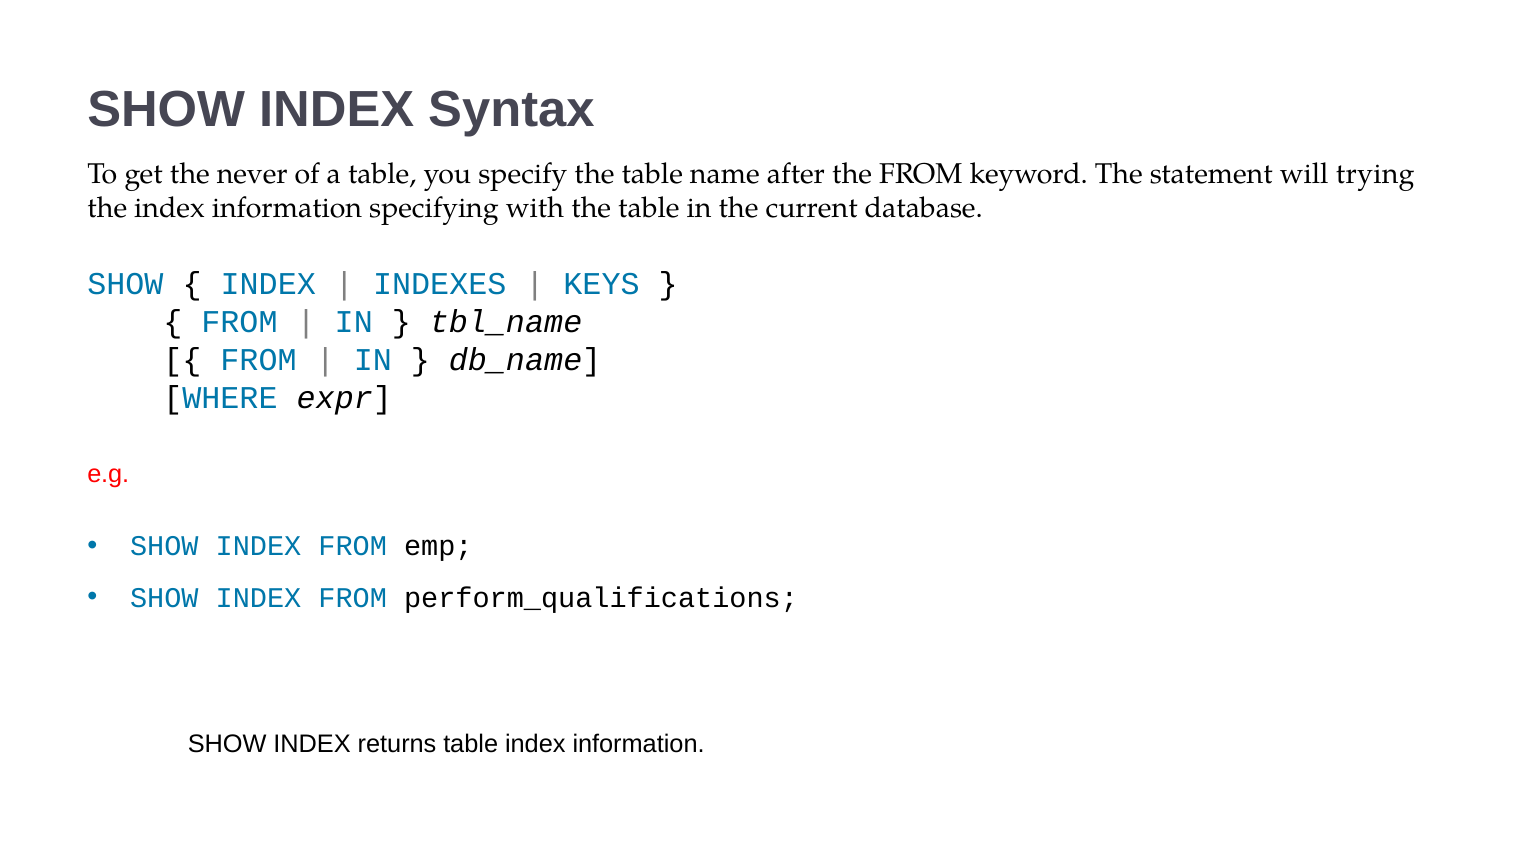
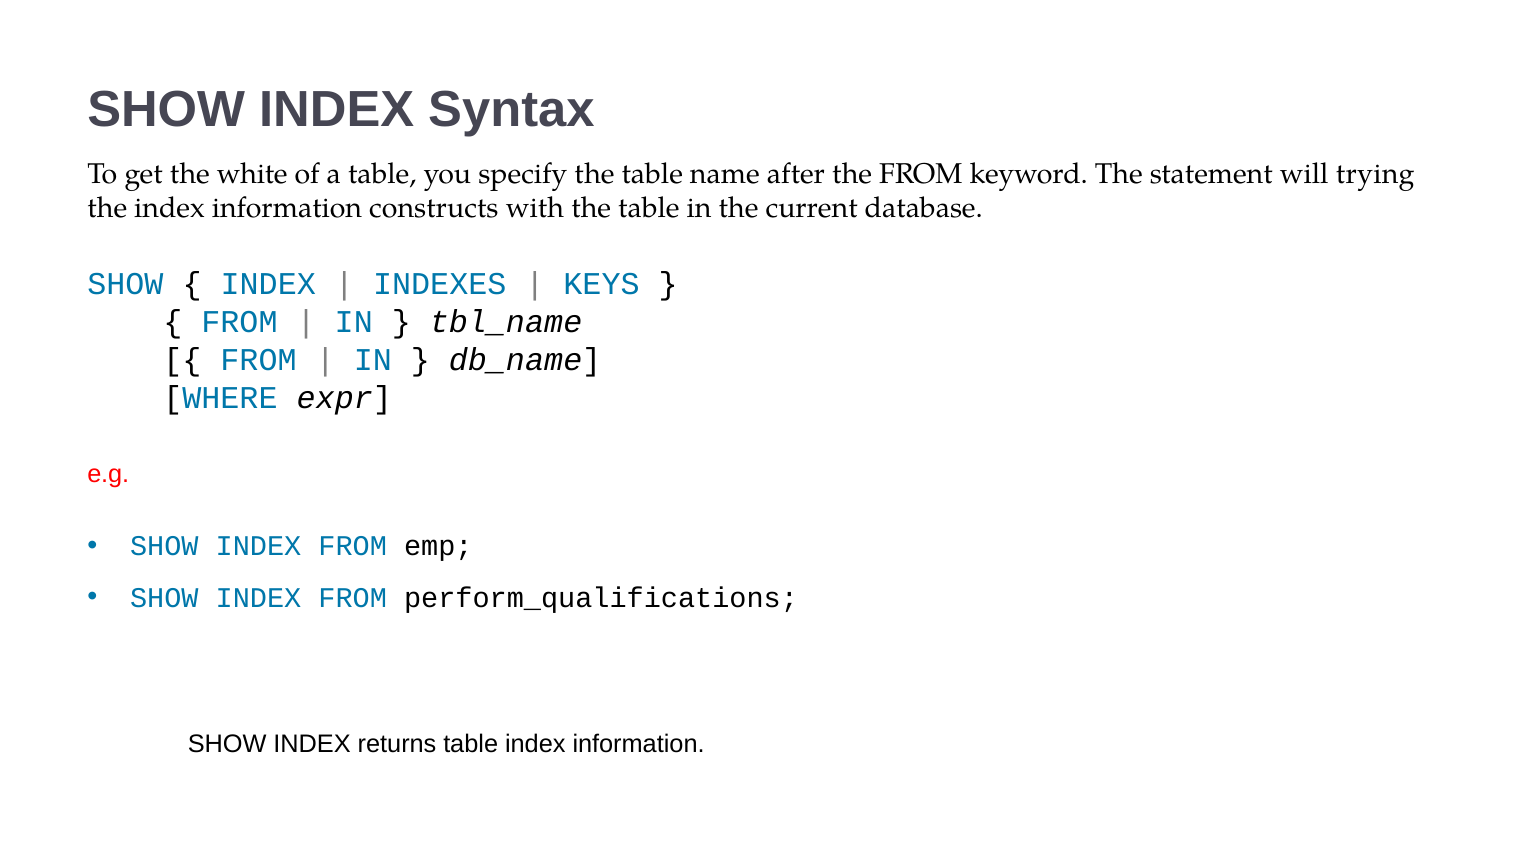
never: never -> white (252, 174)
specifying: specifying -> constructs (434, 209)
